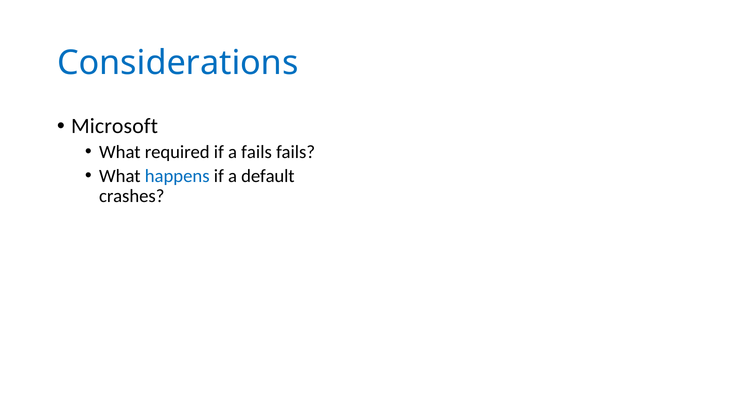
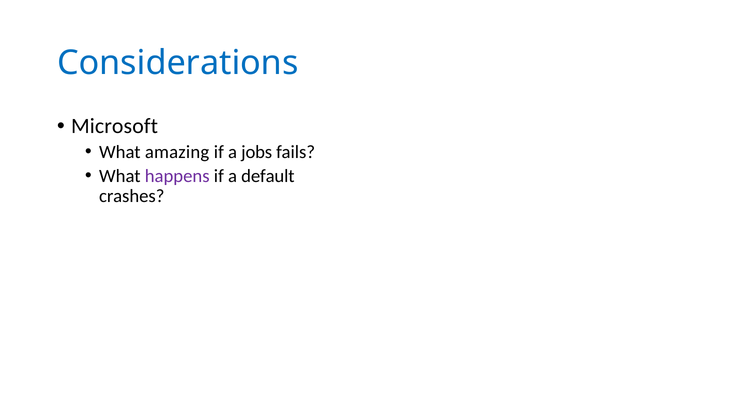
required: required -> amazing (177, 152)
a fails: fails -> jobs (257, 152)
happens colour: blue -> purple (177, 176)
